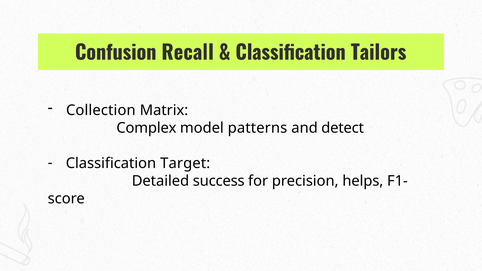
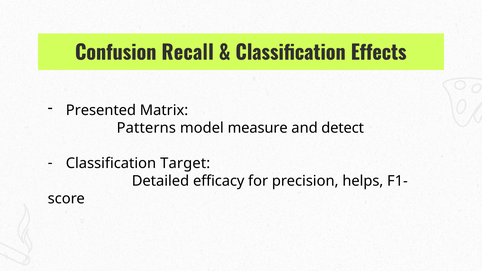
Tailors: Tailors -> Effects (379, 53)
Collection: Collection -> Presented (101, 111)
Complex: Complex -> Patterns (146, 128)
patterns: patterns -> measure (258, 128)
success: success -> efficacy (219, 181)
